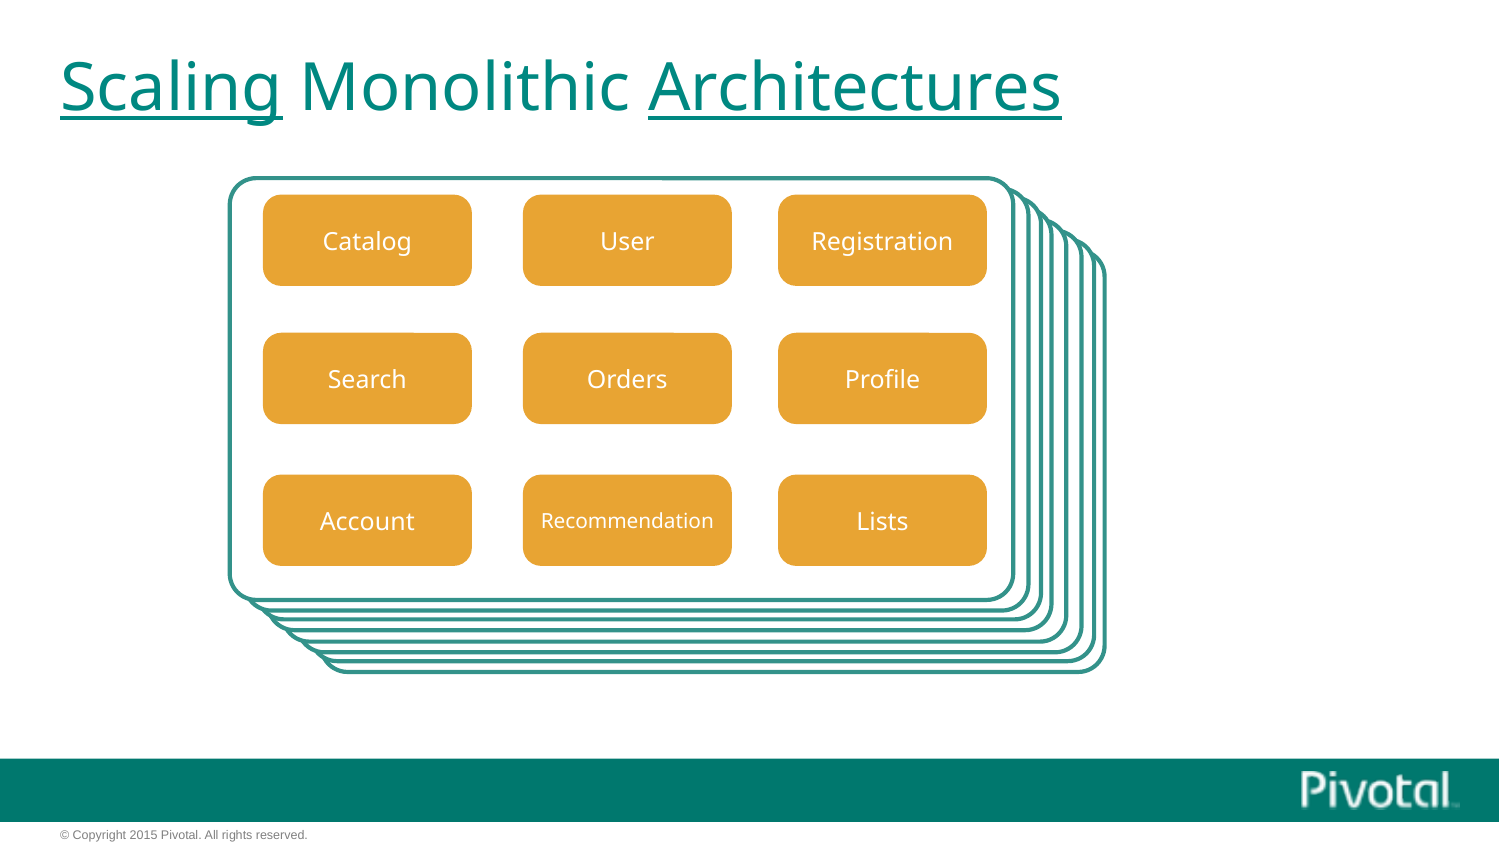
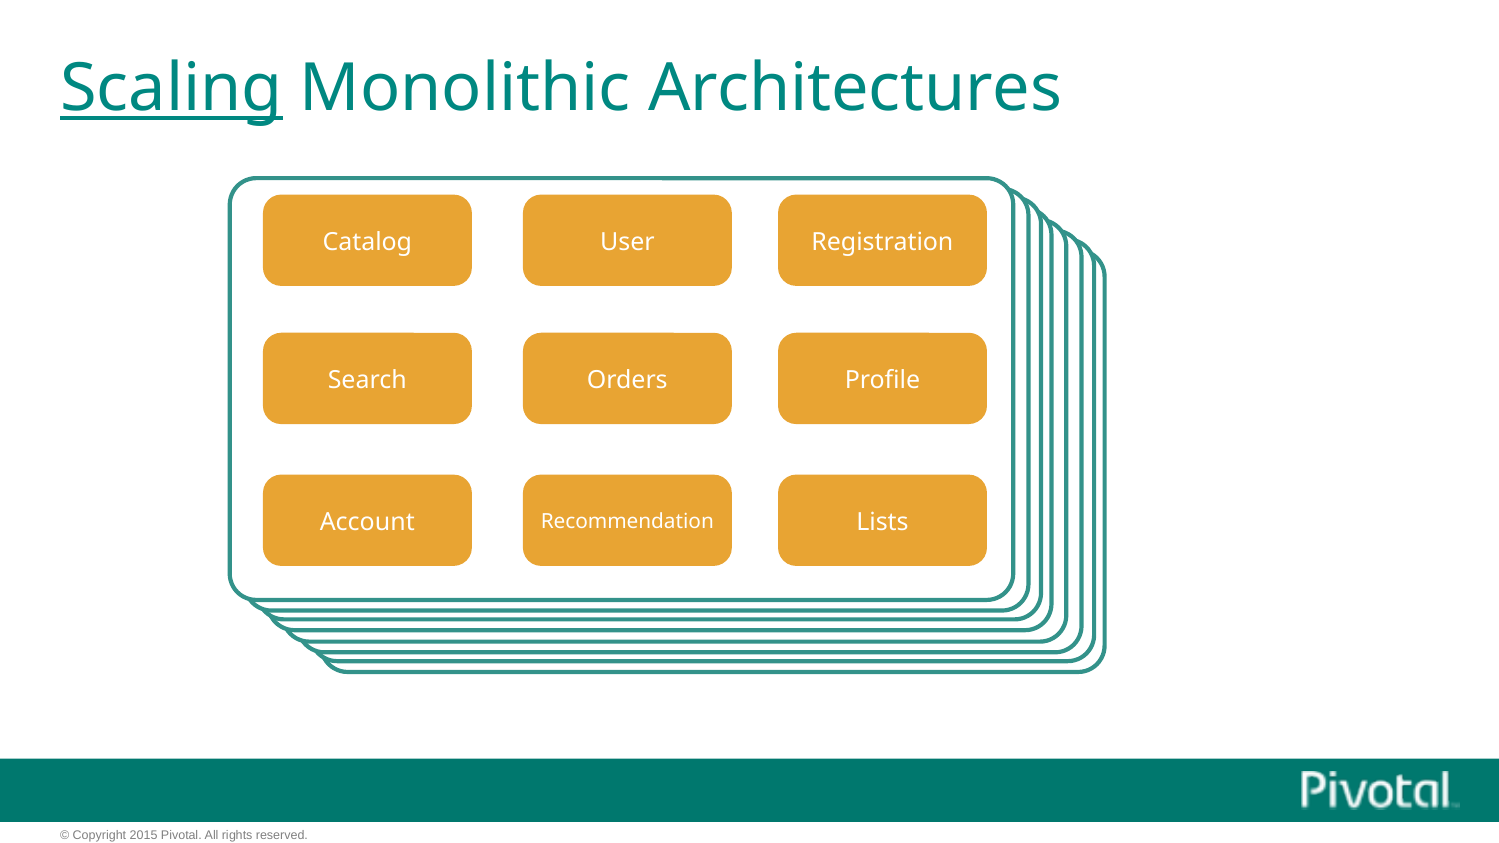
Architectures underline: present -> none (855, 89)
